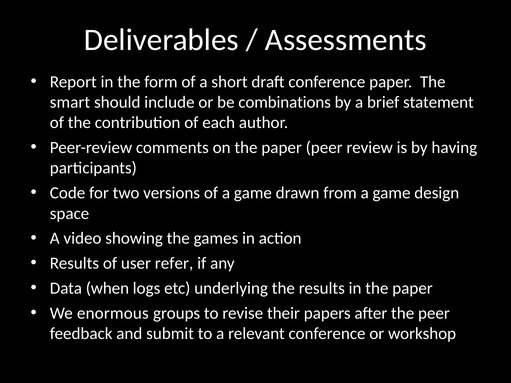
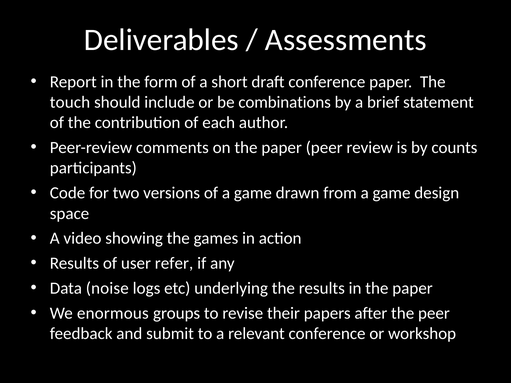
smart: smart -> touch (70, 102)
having: having -> counts (454, 148)
when: when -> noise (107, 288)
